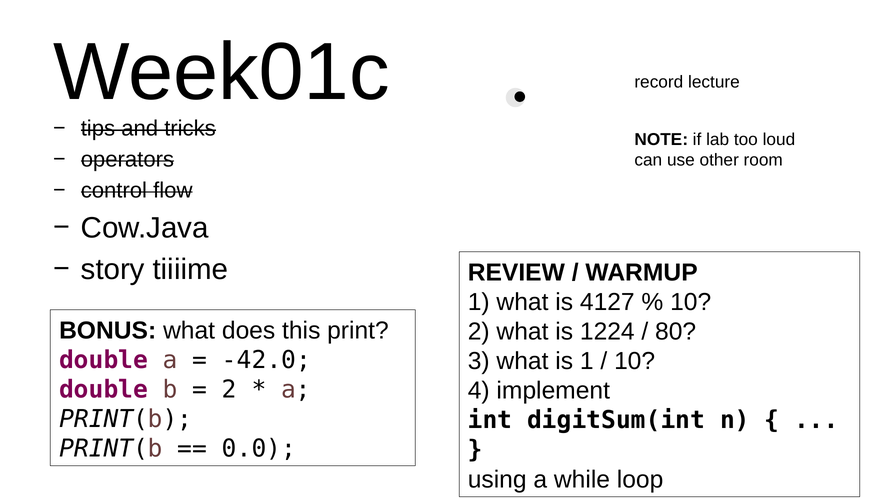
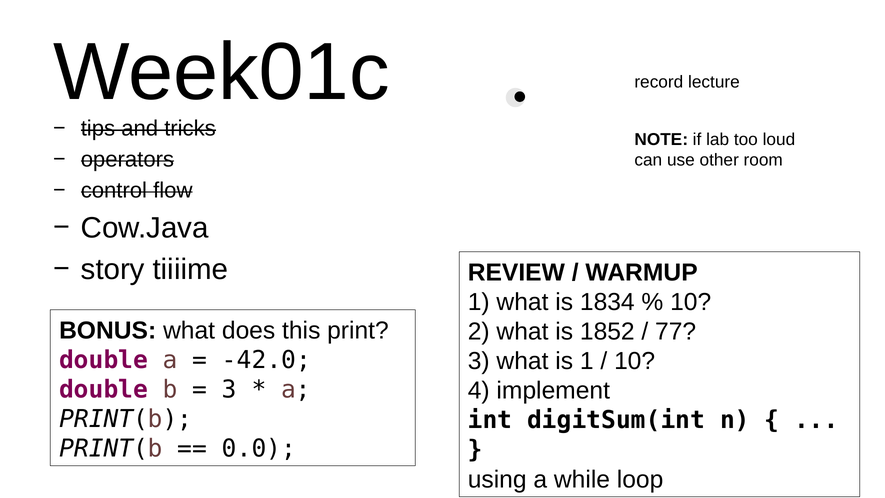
4127: 4127 -> 1834 (607, 302)
1224: 1224 -> 1852 (607, 332)
80: 80 -> 77 (676, 332)
2: 2 -> 3 (229, 389)
